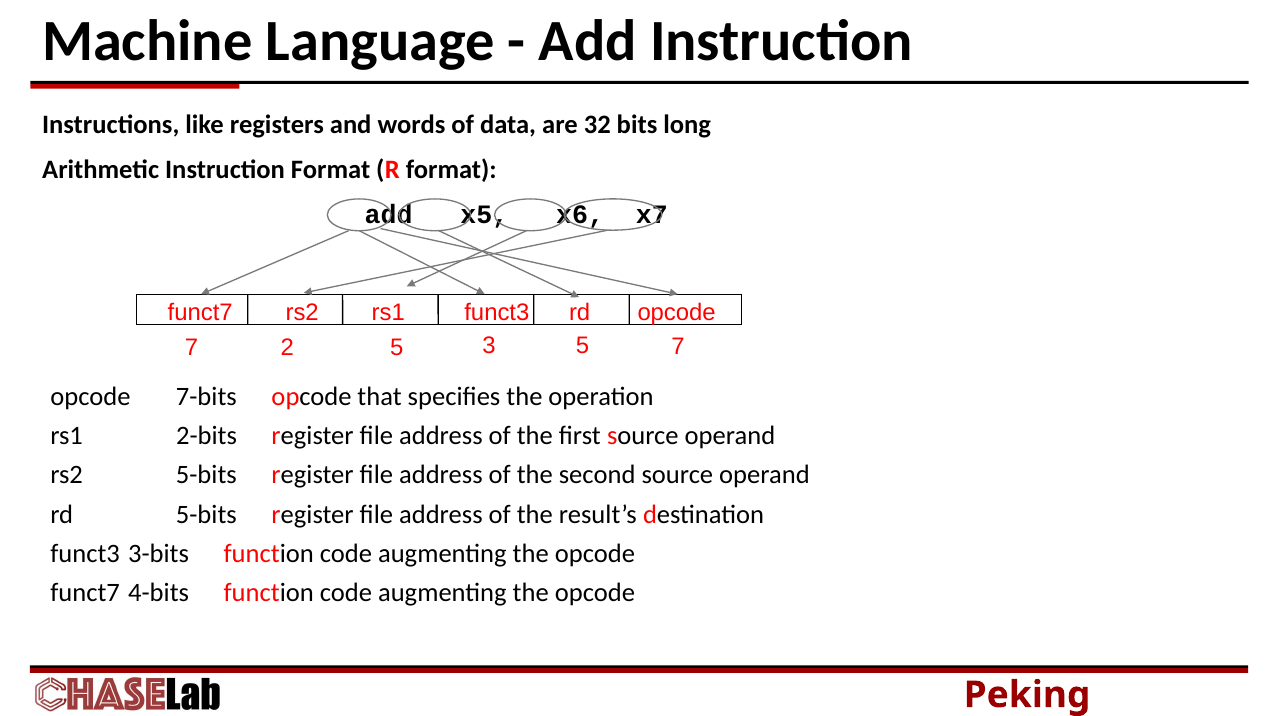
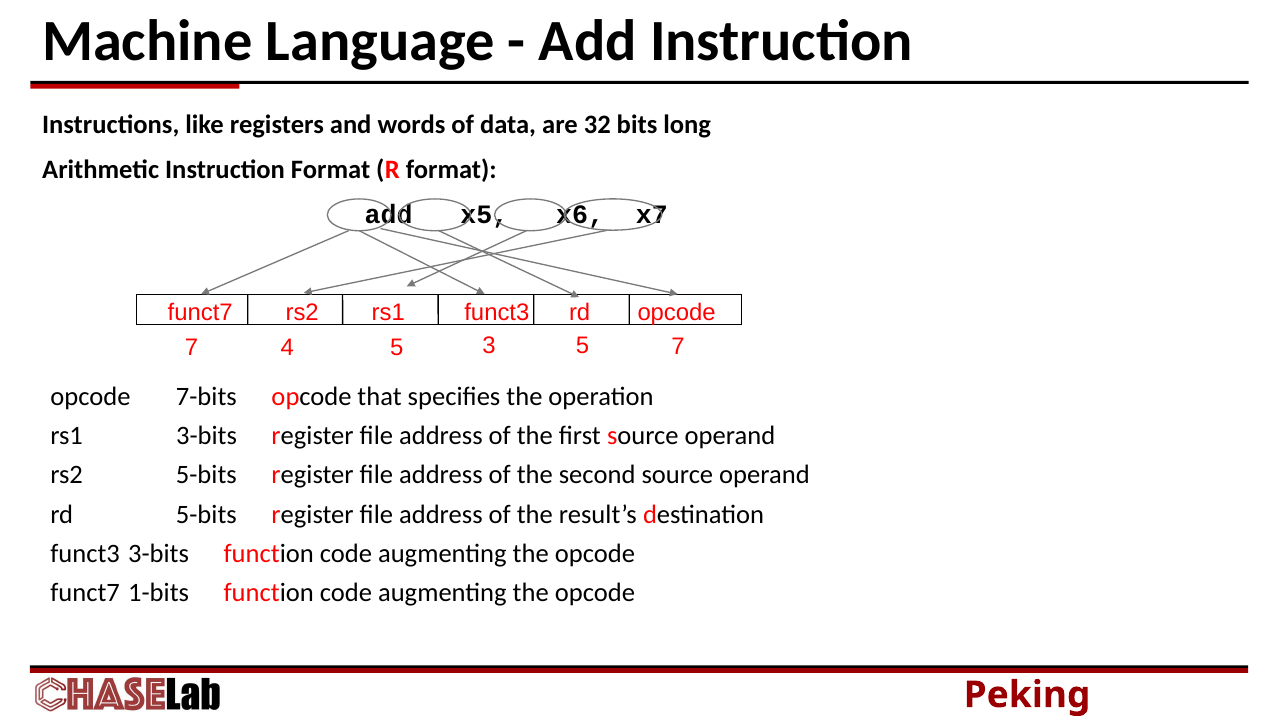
2: 2 -> 4 (287, 348)
rs1 2-bits: 2-bits -> 3-bits (207, 436)
4-bits: 4-bits -> 1-bits (159, 593)
